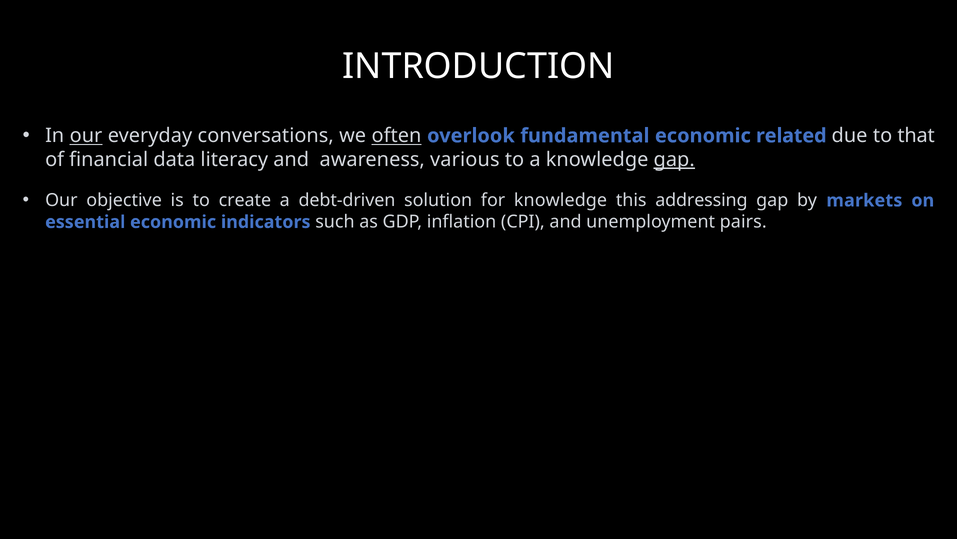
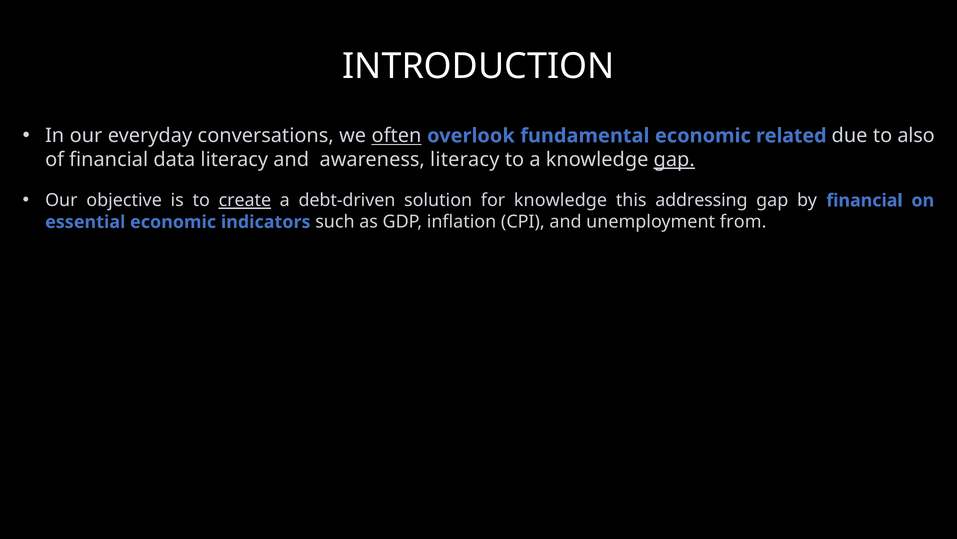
our underline: present -> none (86, 136)
that: that -> also (916, 136)
awareness various: various -> literacy (465, 160)
create underline: none -> present (245, 200)
by markets: markets -> financial (865, 200)
pairs: pairs -> from (743, 222)
